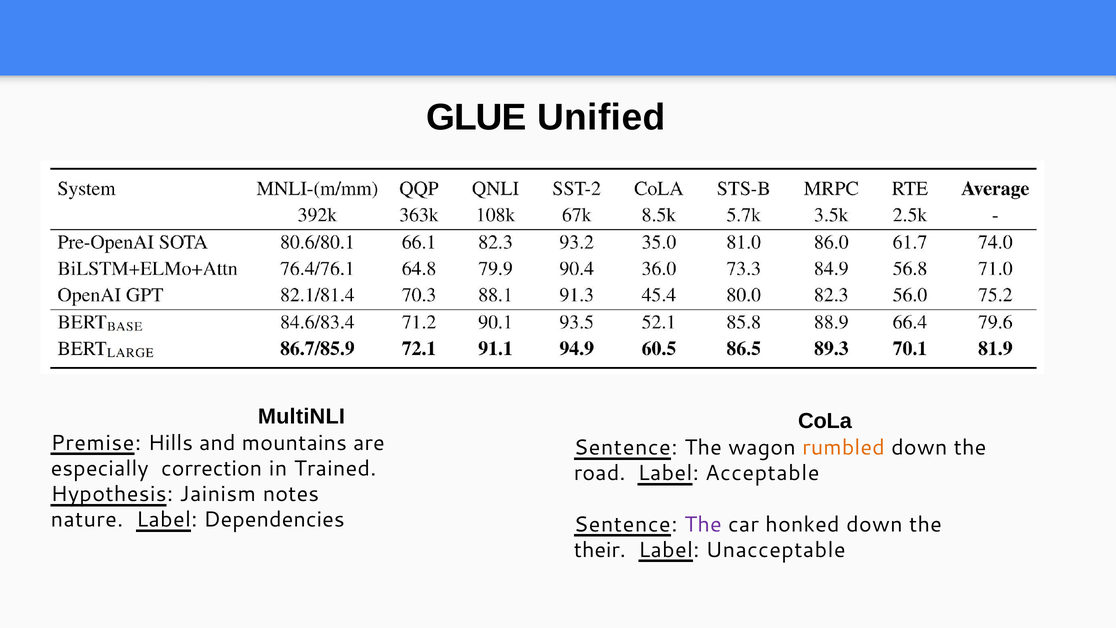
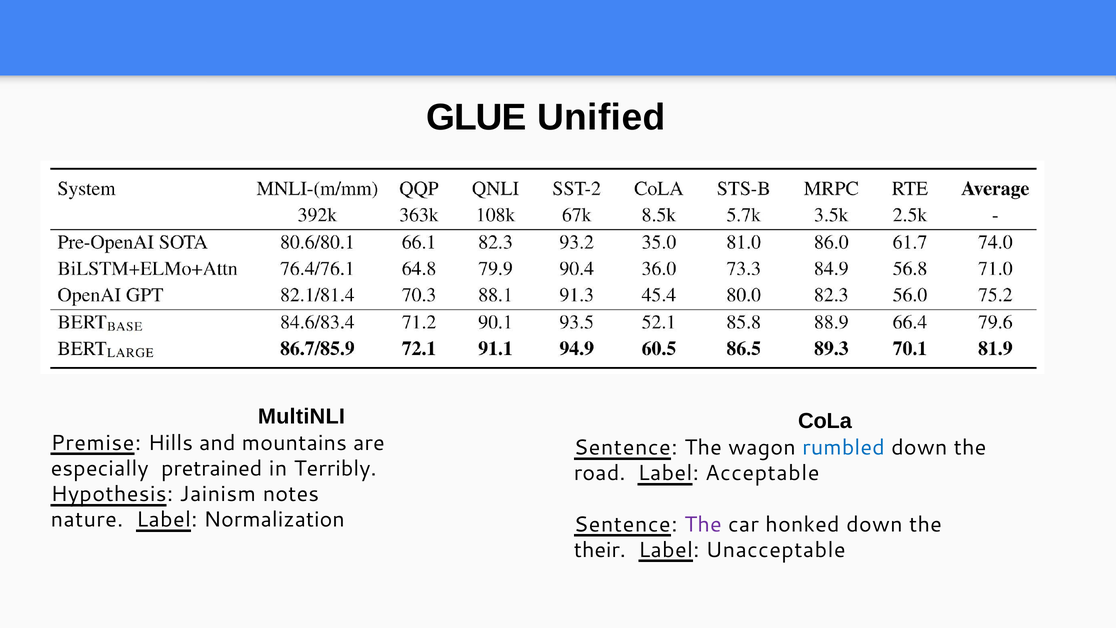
rumbled colour: orange -> blue (843, 448)
correction: correction -> pretrained (212, 468)
Trained: Trained -> Terribly (335, 468)
Dependencies: Dependencies -> Normalization (274, 520)
